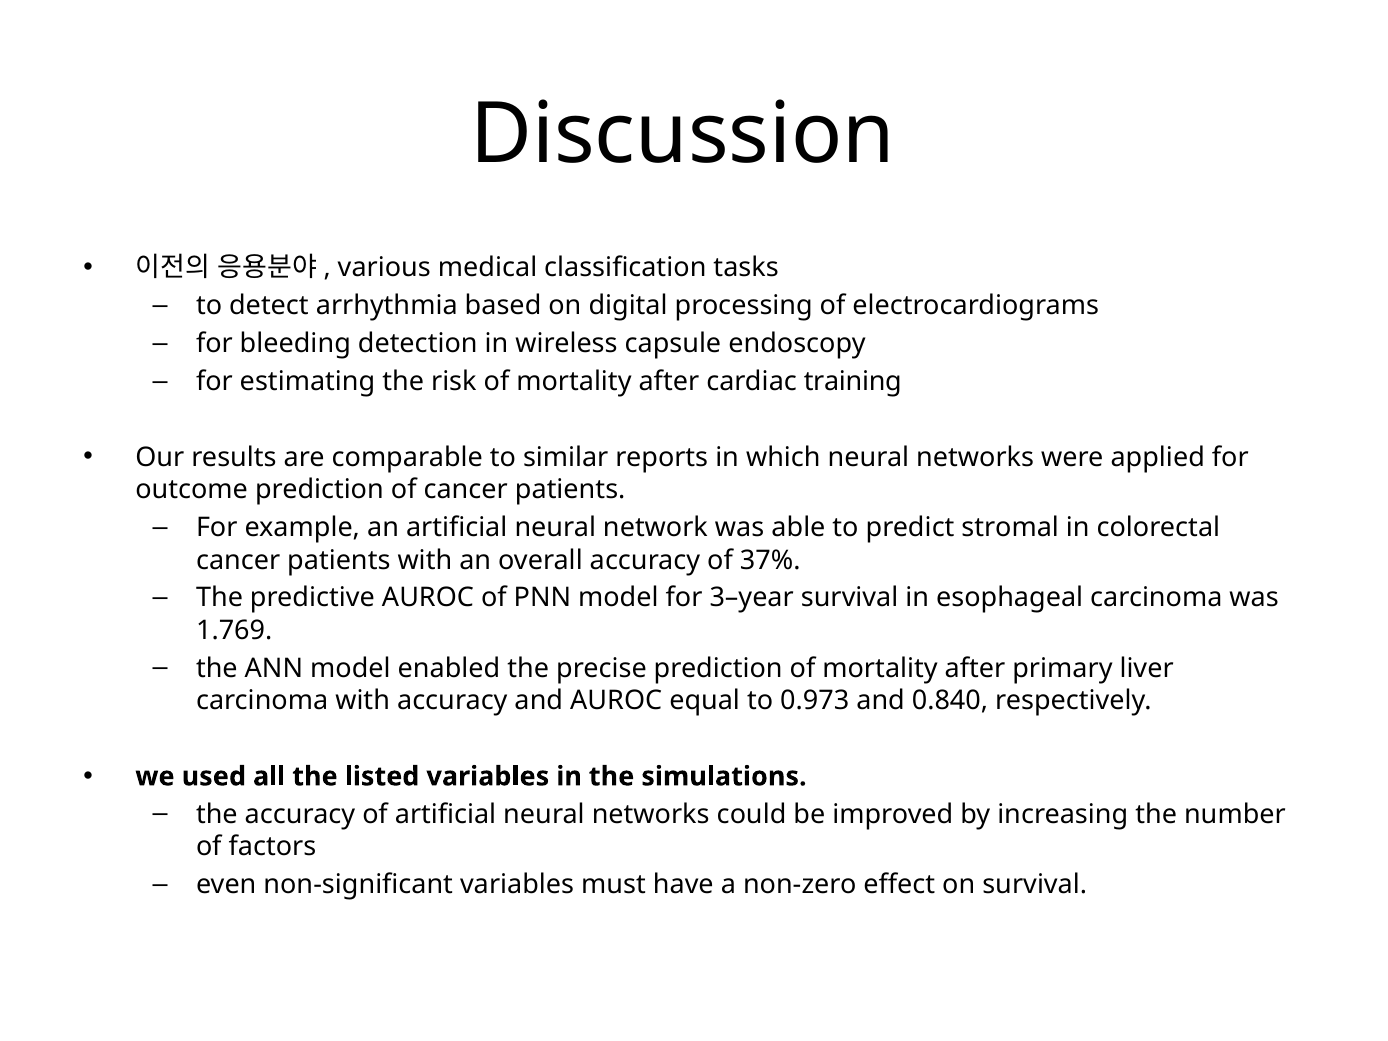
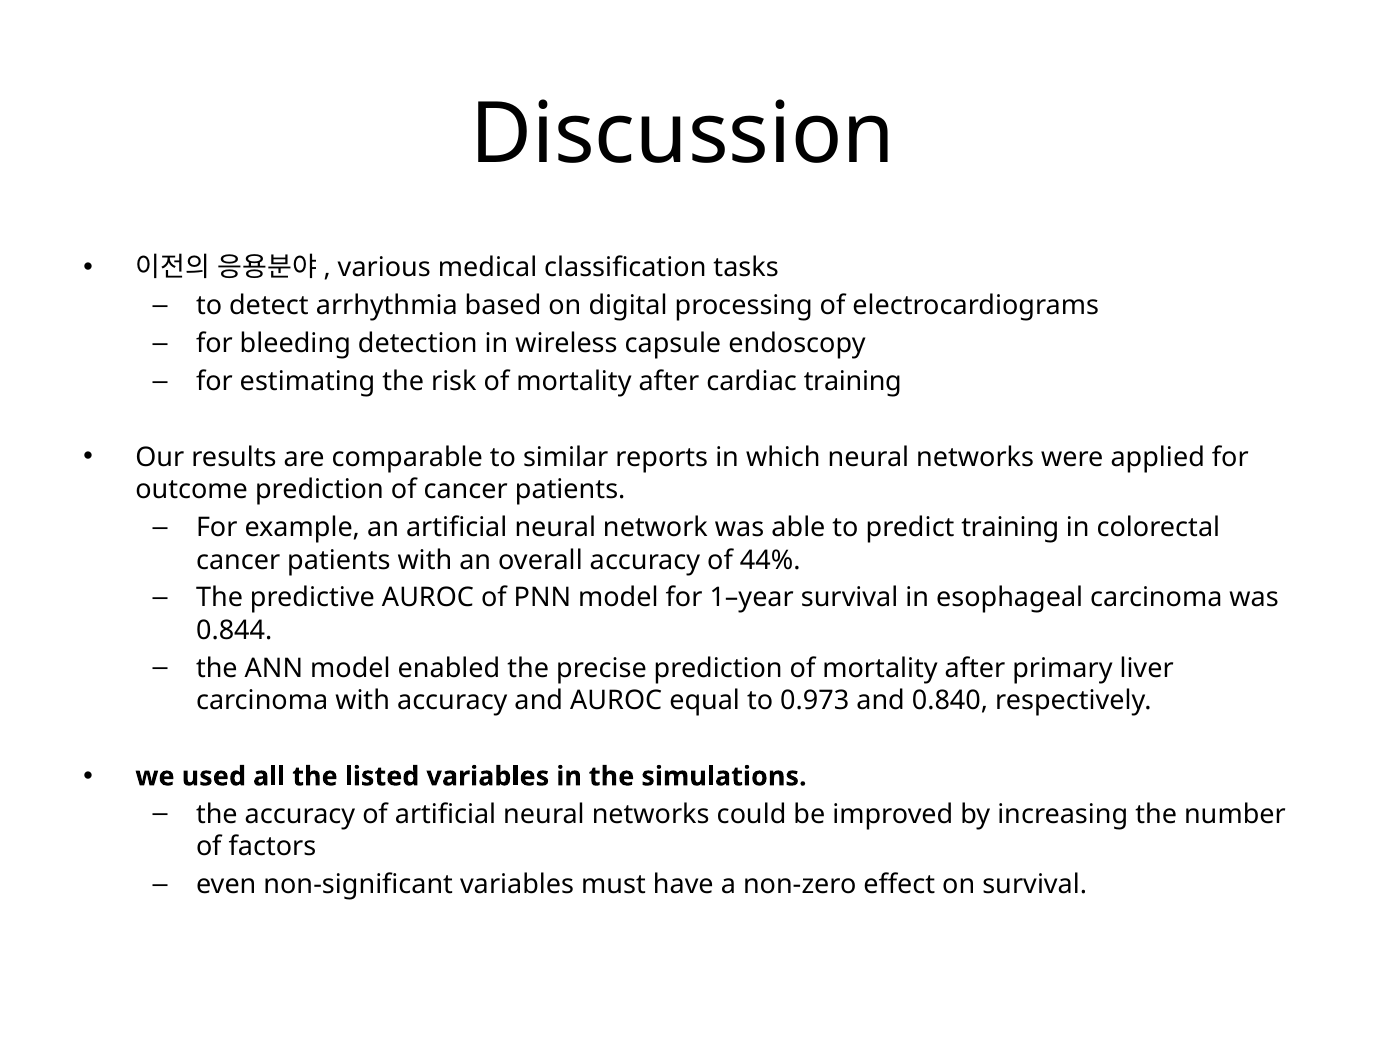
predict stromal: stromal -> training (1010, 528)
37%: 37% -> 44% (770, 560)
3–year: 3–year -> 1–year (752, 598)
1.769: 1.769 -> 0.844 (234, 630)
